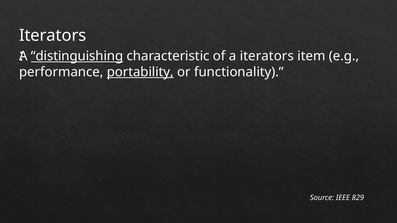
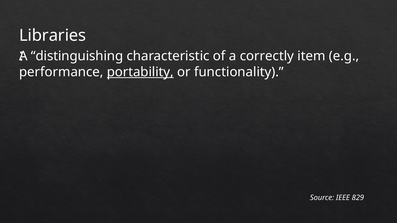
Iterators: Iterators -> Libraries (53, 35)
distinguishing underline: present -> none (77, 56)
a iterators: iterators -> correctly (267, 56)
